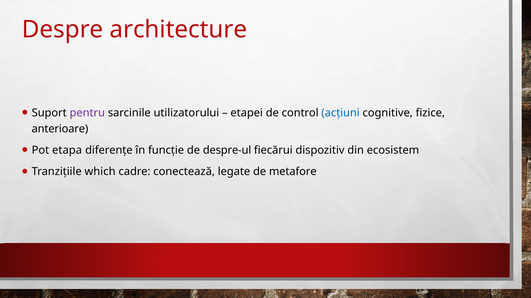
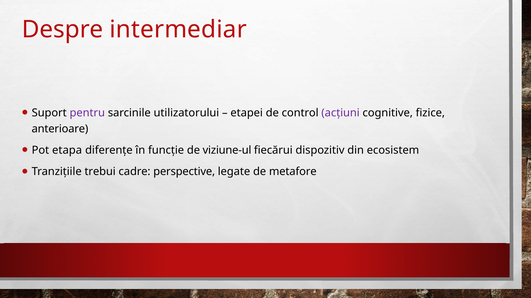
architecture: architecture -> intermediar (178, 29)
acțiuni colour: blue -> purple (341, 113)
despre-ul: despre-ul -> viziune-ul (227, 151)
which: which -> trebui (100, 172)
conectează: conectează -> perspective (184, 172)
